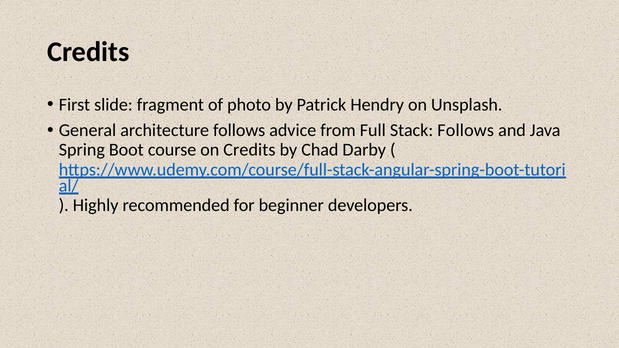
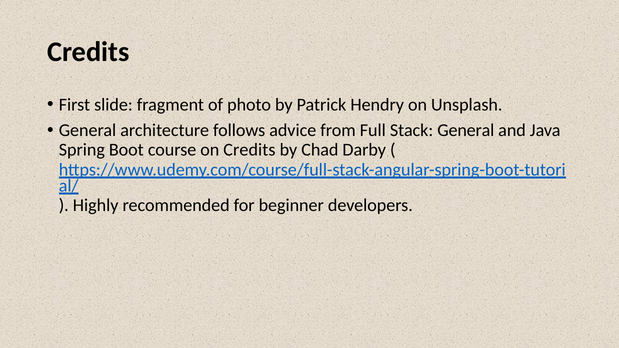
Stack Follows: Follows -> General (466, 131)
